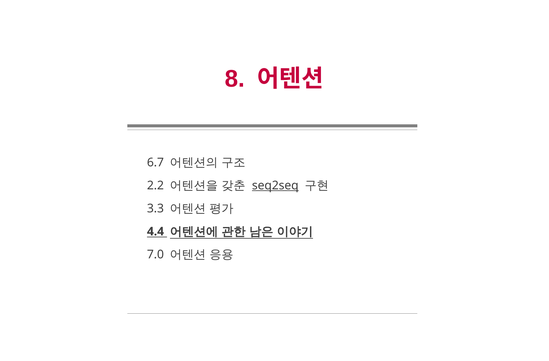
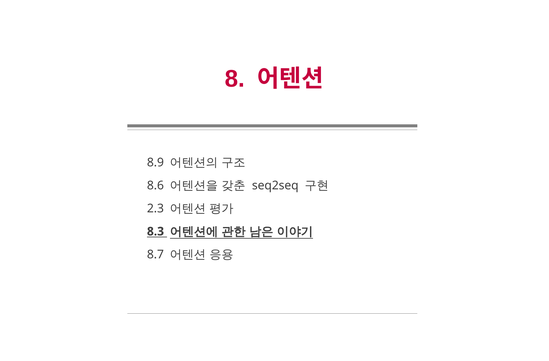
6.7: 6.7 -> 8.9 (155, 162)
2.2: 2.2 -> 8.6 (155, 185)
seq2seq underline: present -> none (275, 185)
3.3: 3.3 -> 2.3 (155, 208)
4.4: 4.4 -> 8.3 (155, 231)
7.0: 7.0 -> 8.7 (155, 254)
